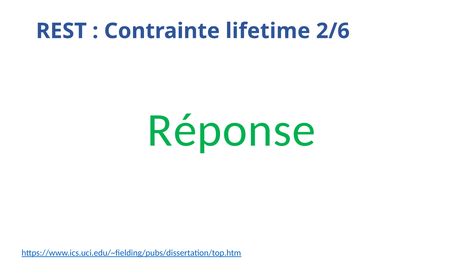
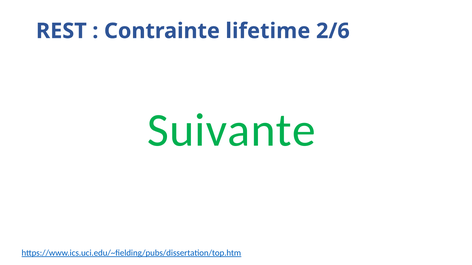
Réponse: Réponse -> Suivante (231, 130)
